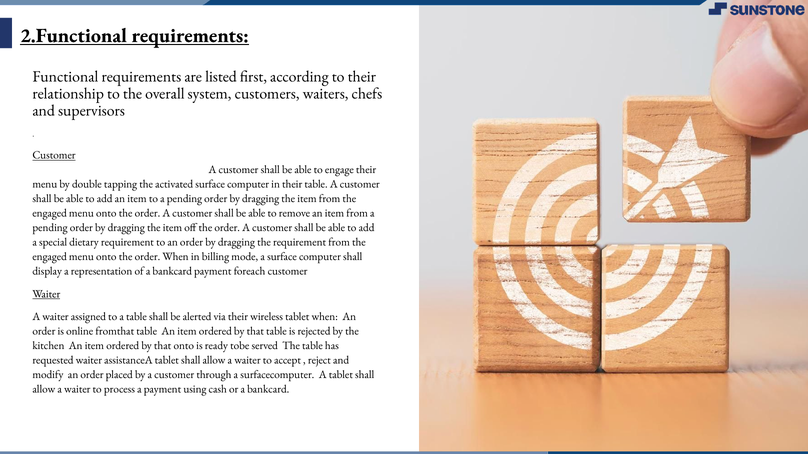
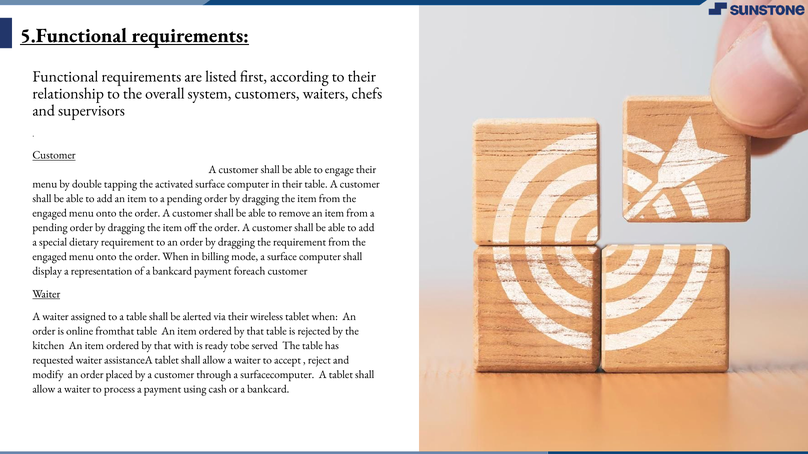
2.Functional: 2.Functional -> 5.Functional (73, 35)
that onto: onto -> with (184, 346)
